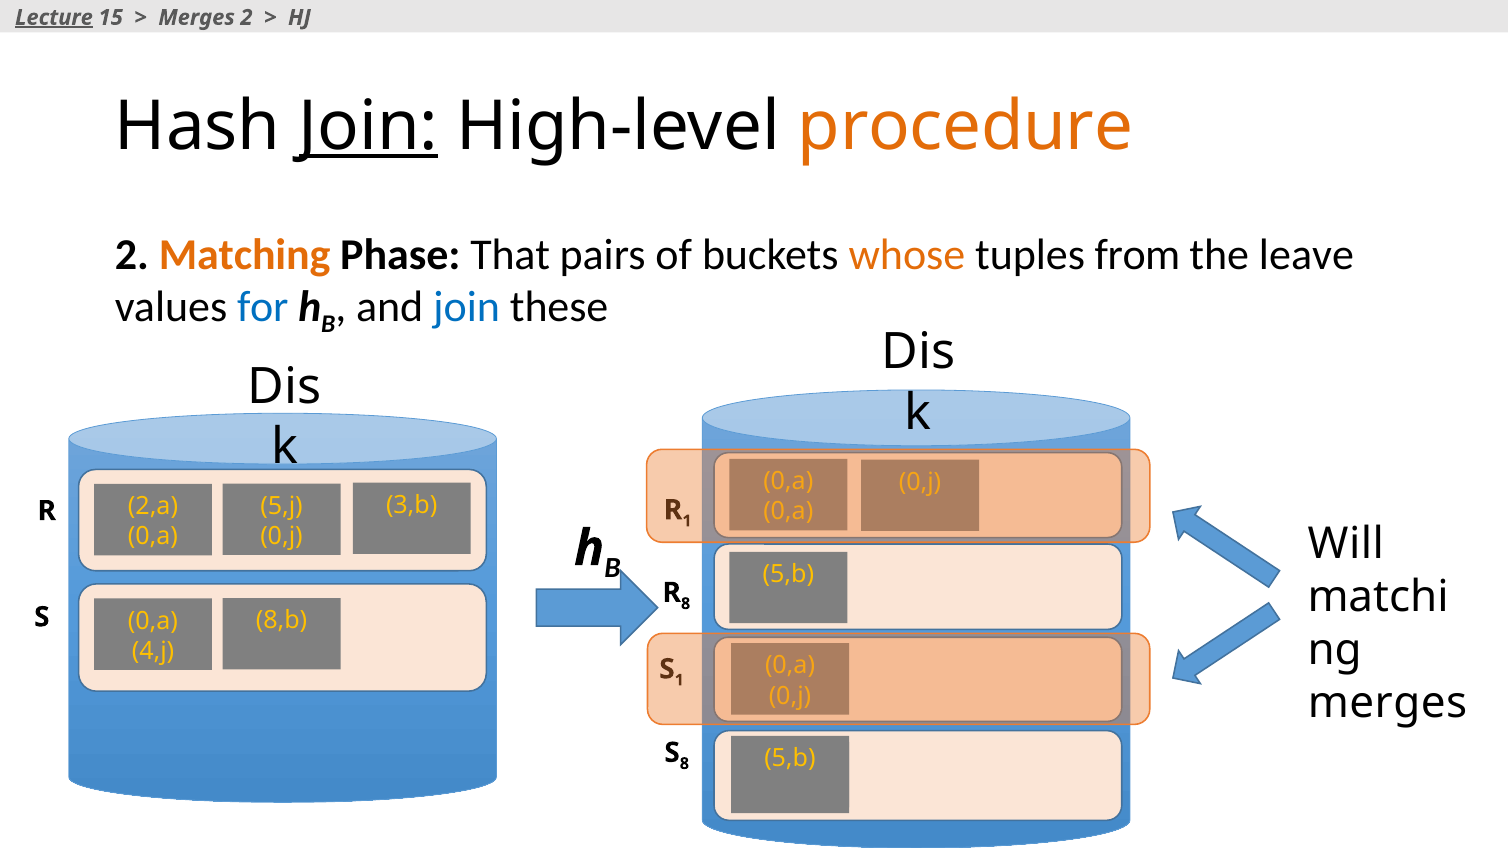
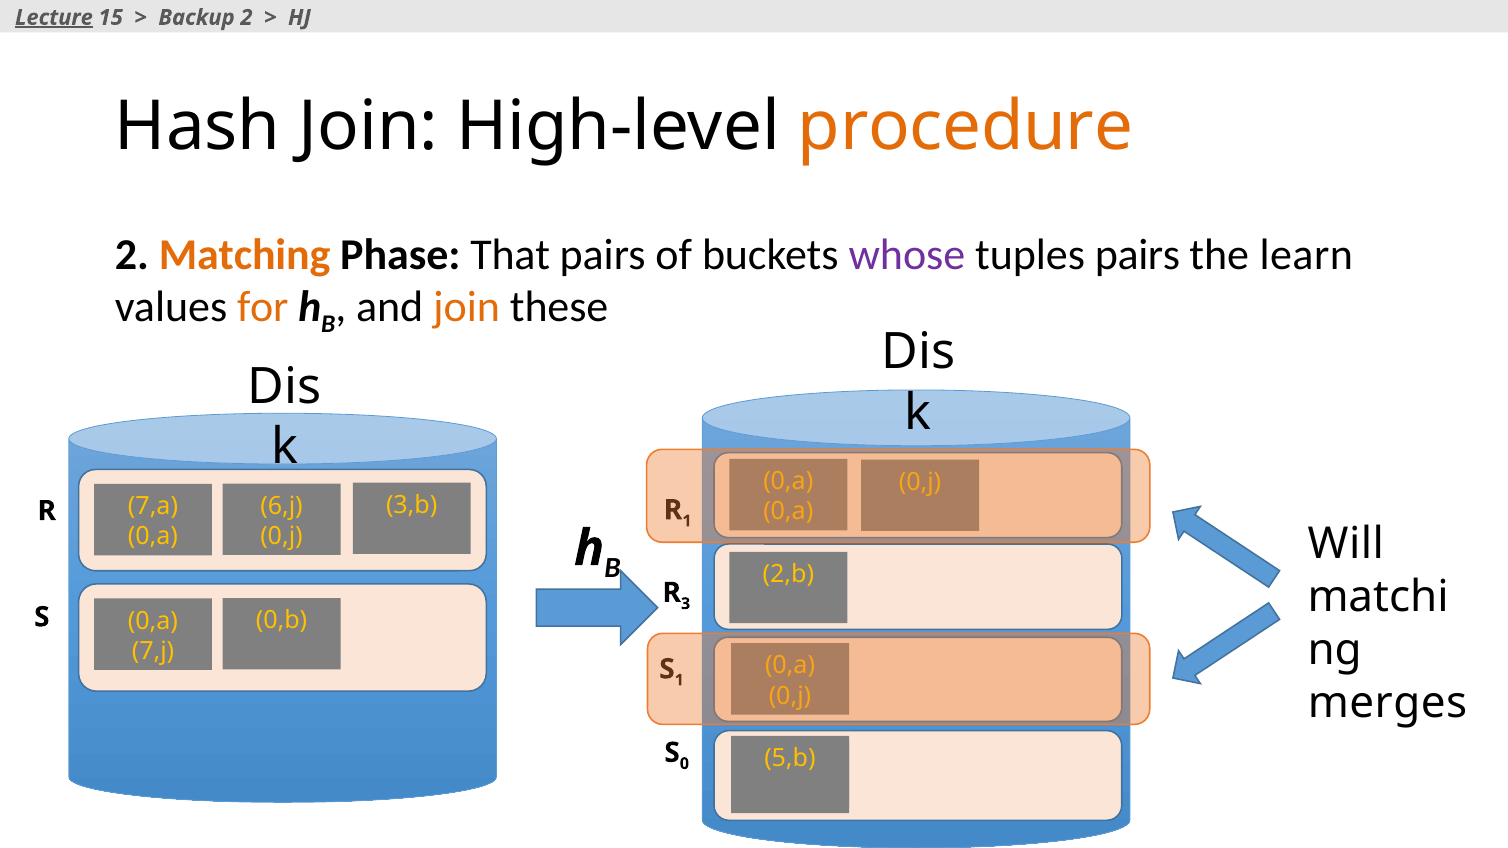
Merges: Merges -> Backup (197, 17)
Join underline: present -> none (368, 127)
whose colour: orange -> purple (907, 255)
tuples from: from -> pairs (1138, 255)
leave: leave -> learn (1306, 255)
for colour: blue -> orange (263, 307)
join colour: blue -> orange (466, 307)
5,j: 5,j -> 6,j (282, 506)
2,a: 2,a -> 7,a (153, 506)
5,b: 5,b -> 2,b (788, 574)
R 8: 8 -> 3 (686, 604)
8,b: 8,b -> 0,b (282, 621)
4,j: 4,j -> 7,j (153, 651)
S 8: 8 -> 0 (684, 764)
